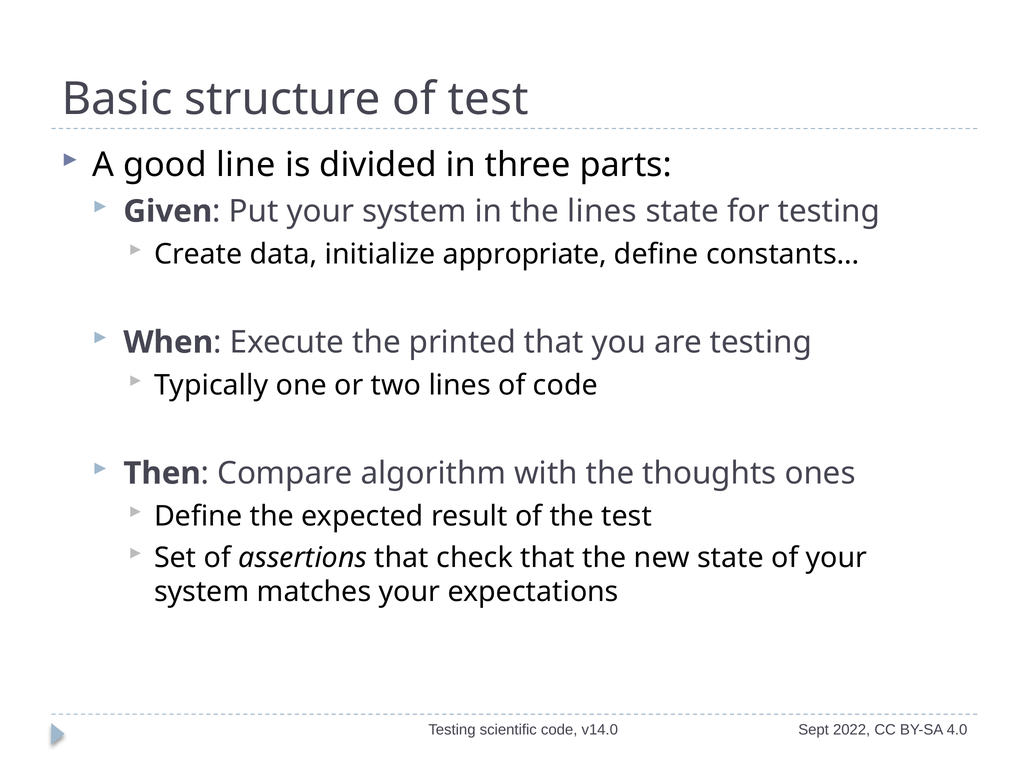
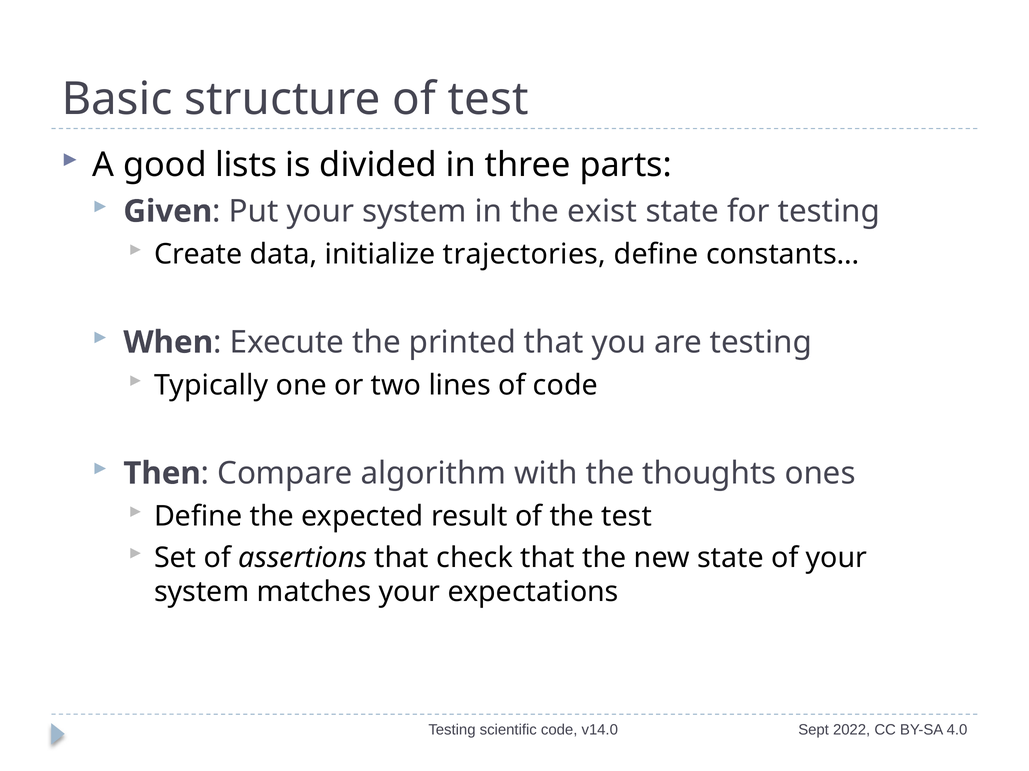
line: line -> lists (246, 165)
the lines: lines -> exist (602, 212)
appropriate: appropriate -> trajectories (525, 255)
